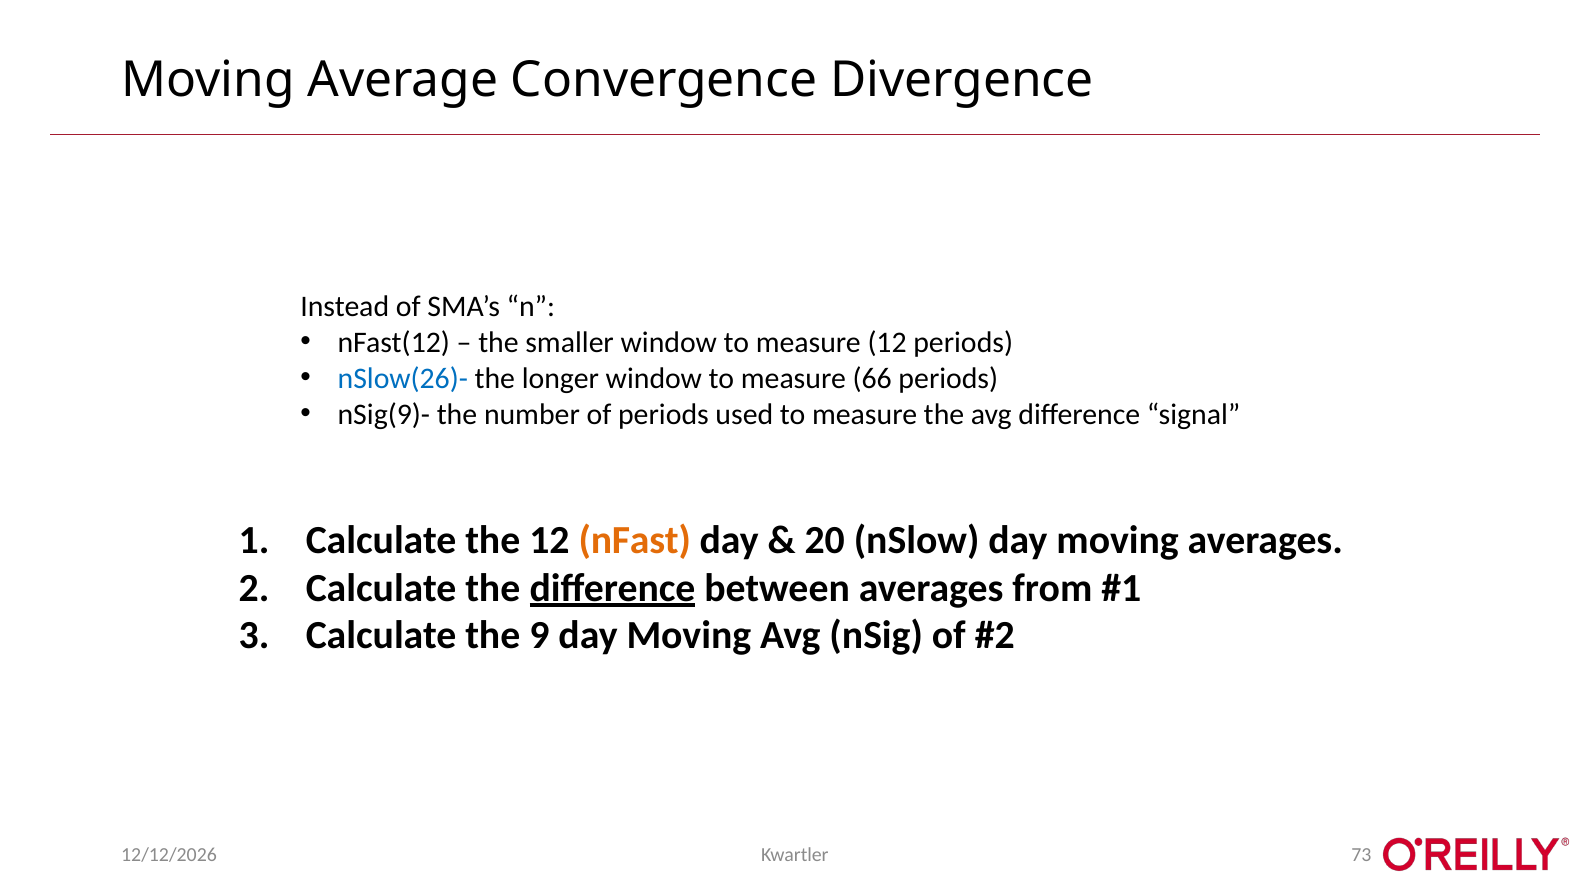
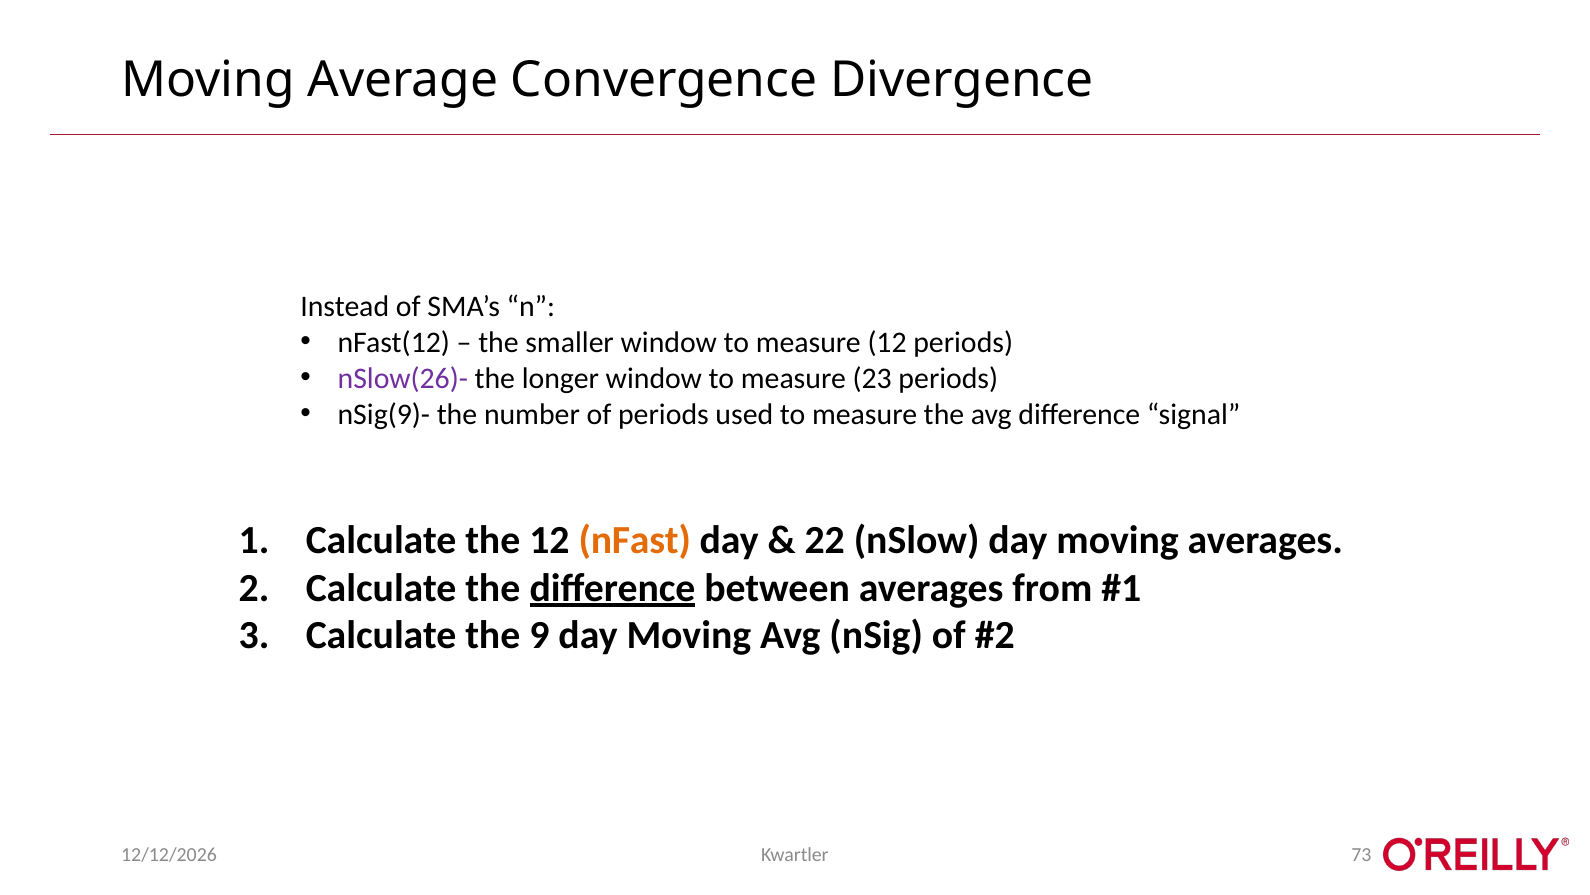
nSlow(26)- colour: blue -> purple (403, 378)
66: 66 -> 23 (872, 378)
20: 20 -> 22 (825, 540)
